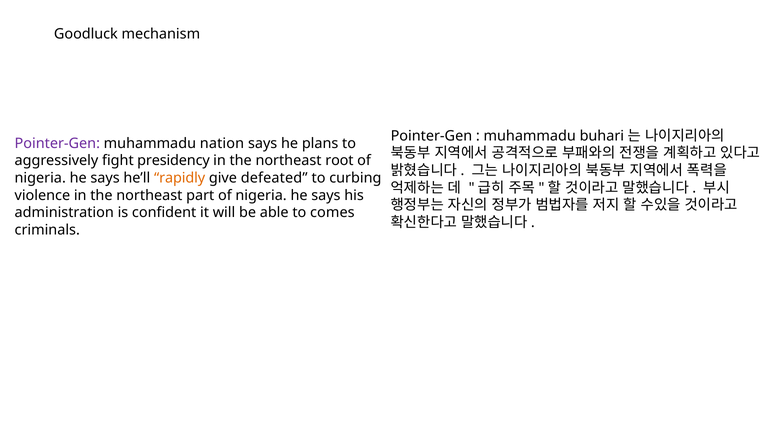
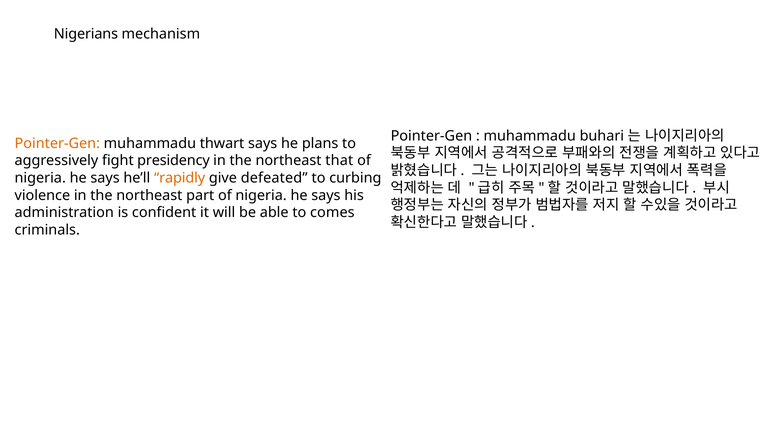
Goodluck: Goodluck -> Nigerians (86, 34)
Pointer-Gen colour: purple -> orange (57, 143)
nation: nation -> thwart (222, 143)
root: root -> that (339, 161)
